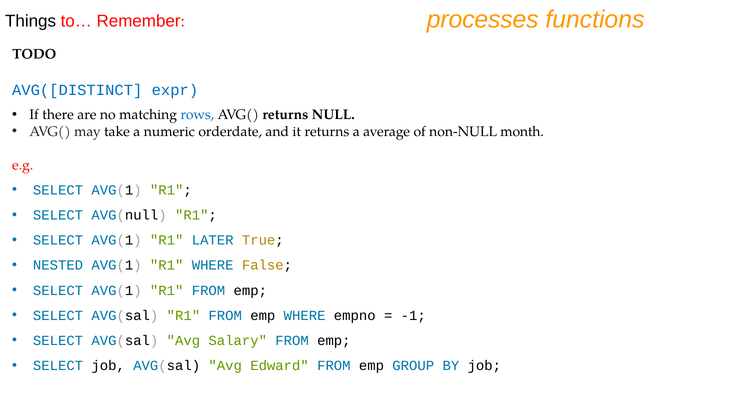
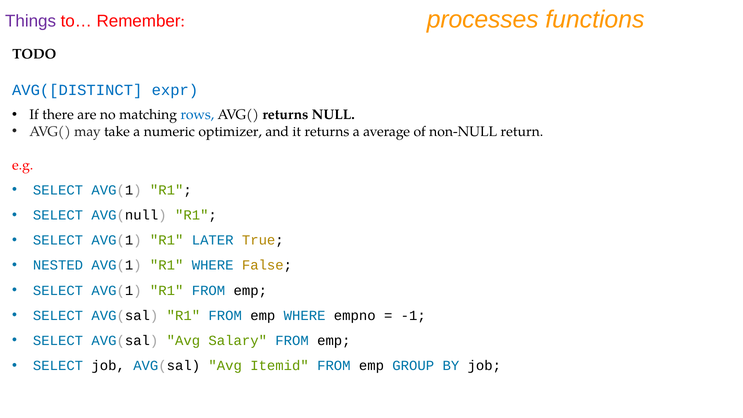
Things colour: black -> purple (31, 21)
orderdate: orderdate -> optimizer (230, 132)
month: month -> return (522, 132)
Edward: Edward -> Itemid (280, 366)
